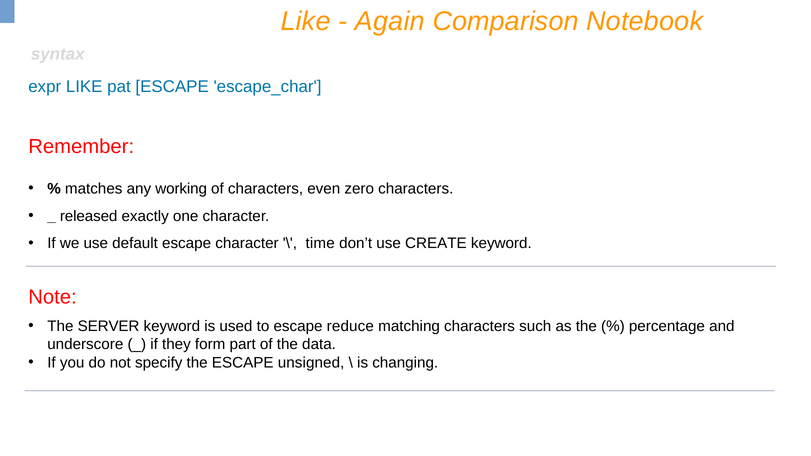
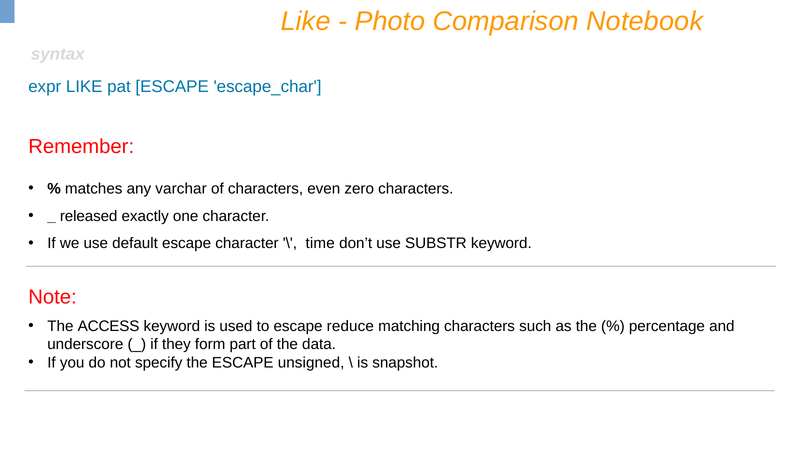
Again: Again -> Photo (390, 21)
working: working -> varchar (181, 189)
CREATE: CREATE -> SUBSTR (436, 244)
SERVER: SERVER -> ACCESS (109, 326)
changing: changing -> snapshot (405, 363)
